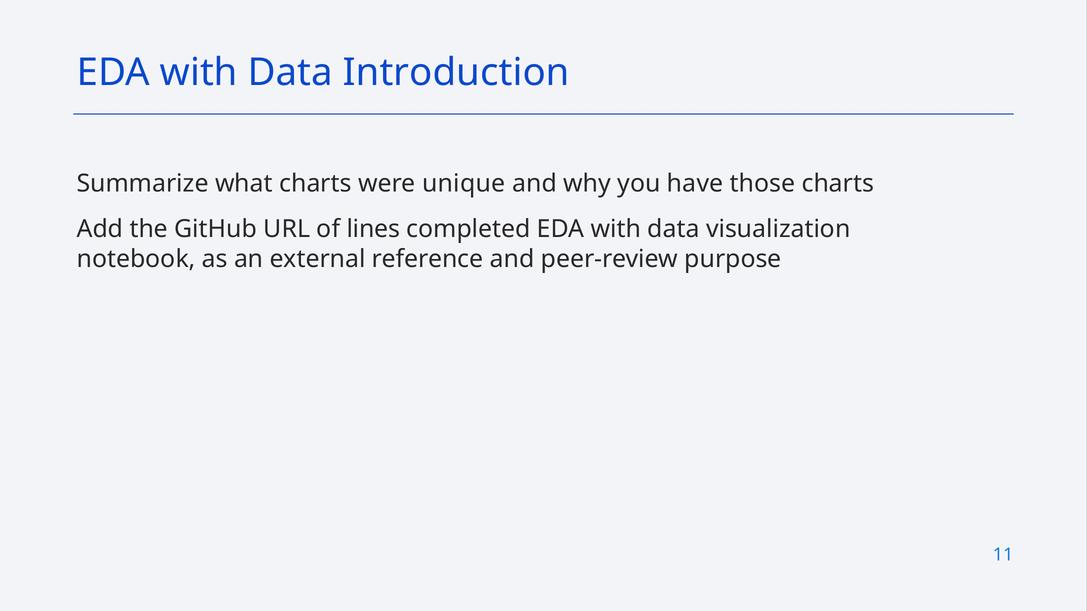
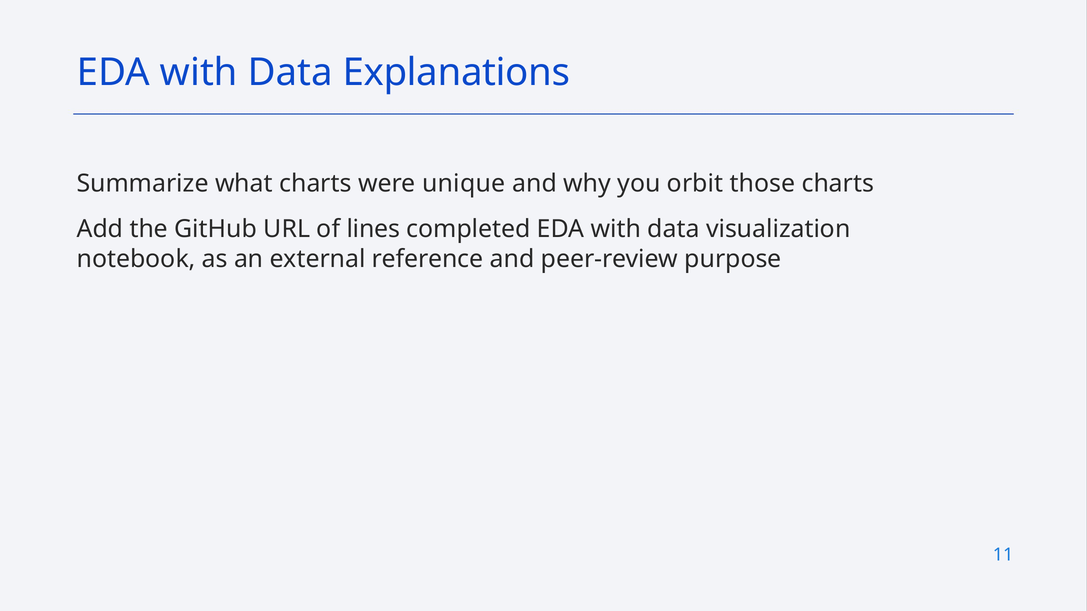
Introduction: Introduction -> Explanations (456, 73)
have: have -> orbit (695, 184)
